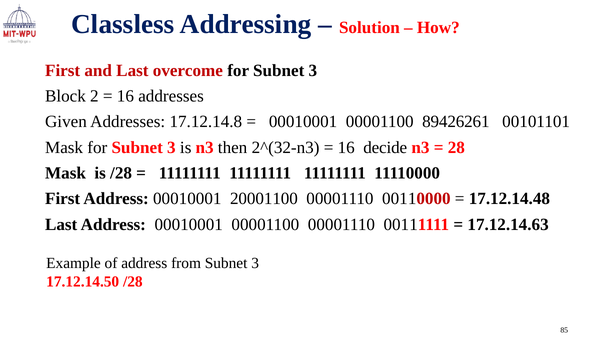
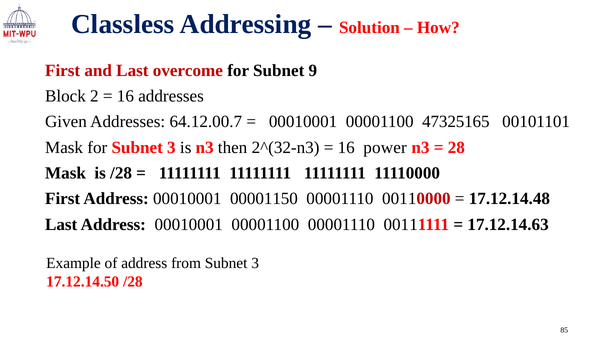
3: 3 -> 9 (313, 71)
17.12.14.8: 17.12.14.8 -> 64.12.00.7 (206, 122)
89426261: 89426261 -> 47325165 (456, 122)
decide: decide -> power (385, 147)
20001100: 20001100 -> 00001150 (264, 199)
